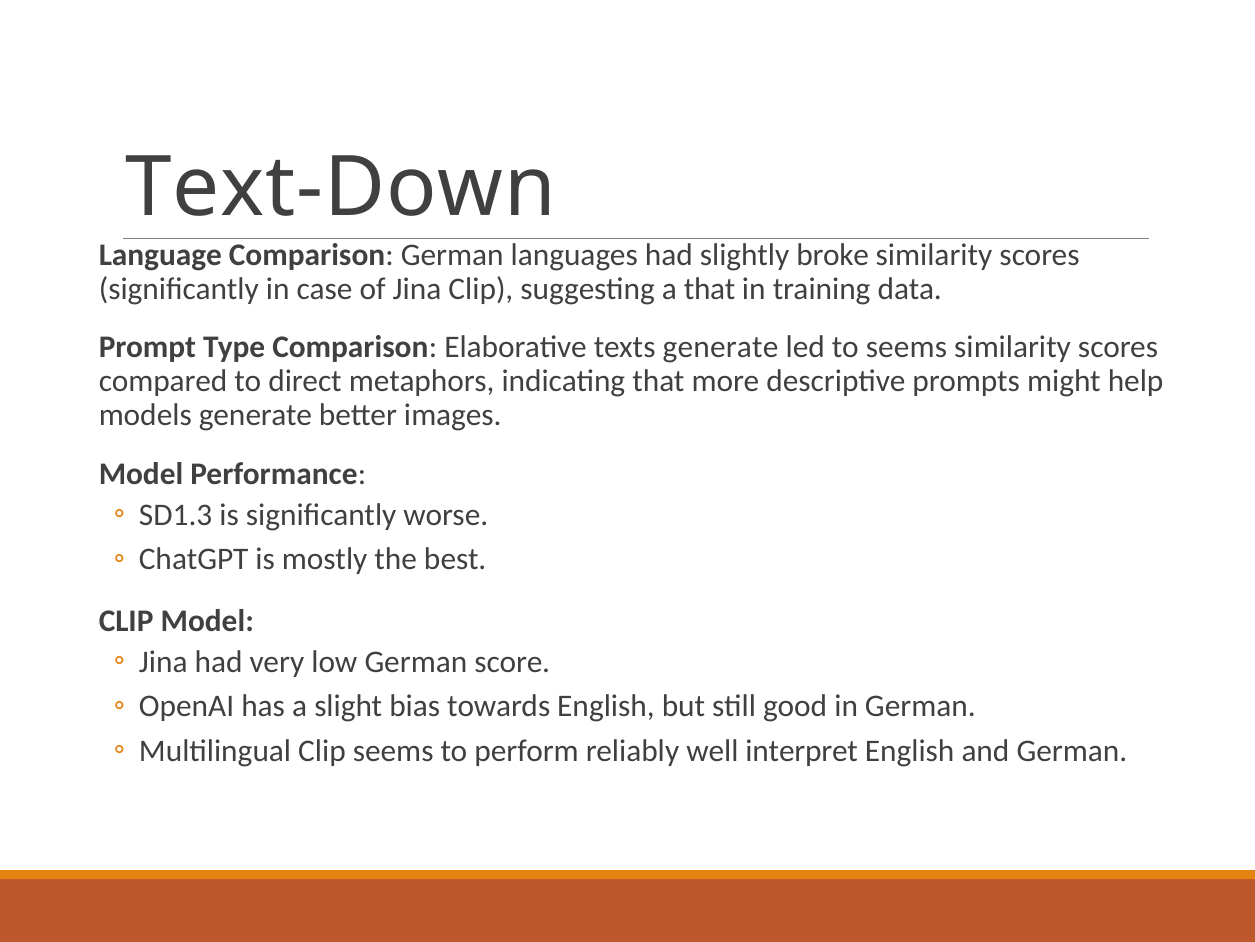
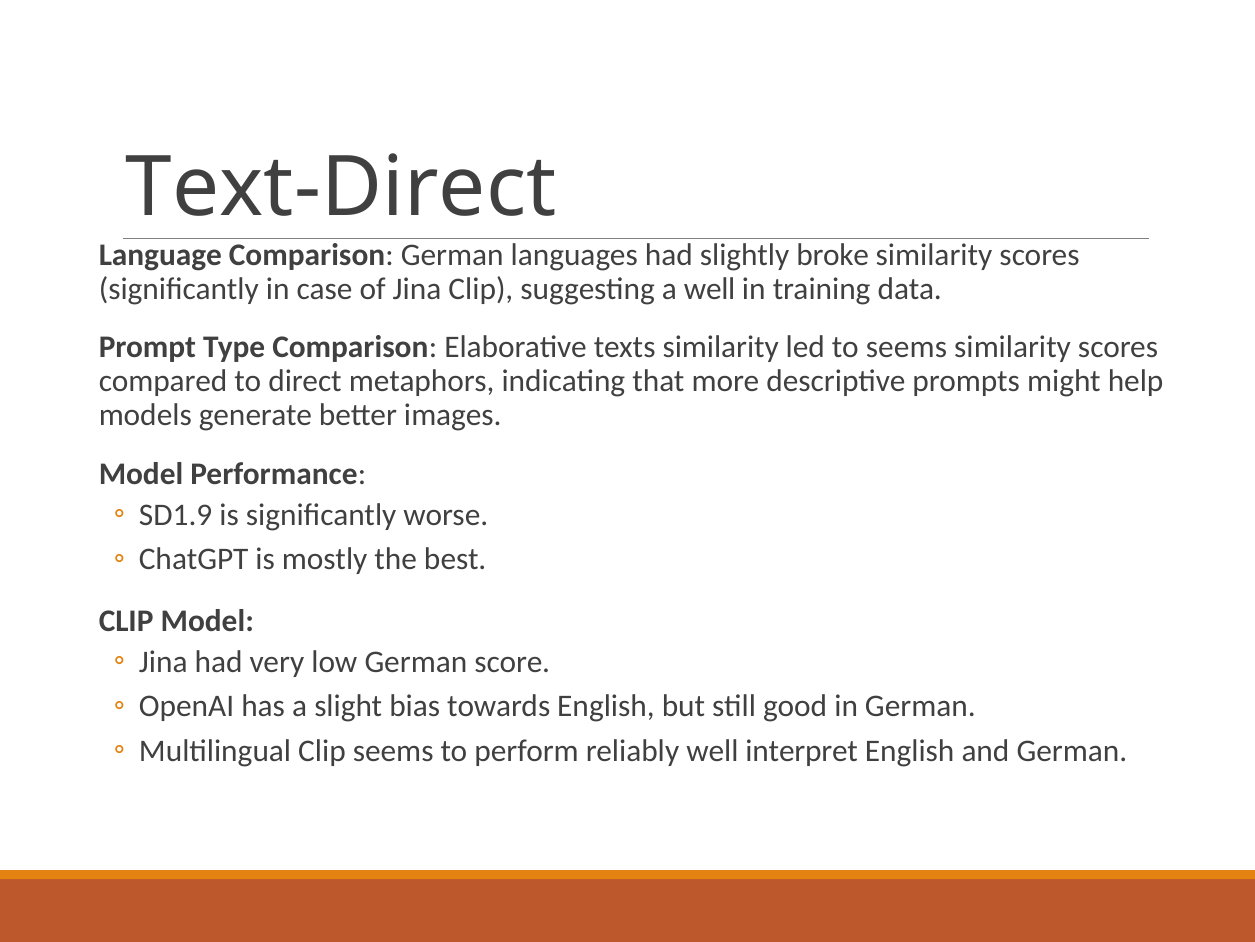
Text-Down: Text-Down -> Text-Direct (341, 187)
a that: that -> well (710, 289)
texts generate: generate -> similarity (721, 347)
SD1.3: SD1.3 -> SD1.9 (176, 514)
